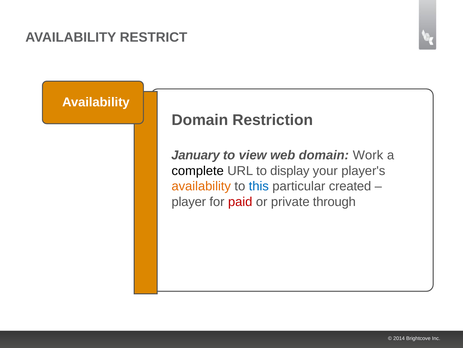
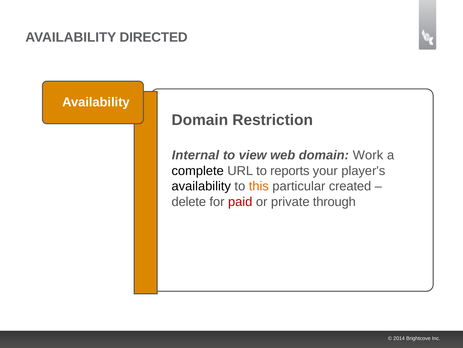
RESTRICT: RESTRICT -> DIRECTED (154, 37)
January: January -> Internal (195, 155)
display: display -> reports (290, 171)
availability colour: orange -> black (201, 186)
this colour: blue -> orange (259, 186)
player: player -> delete (189, 201)
